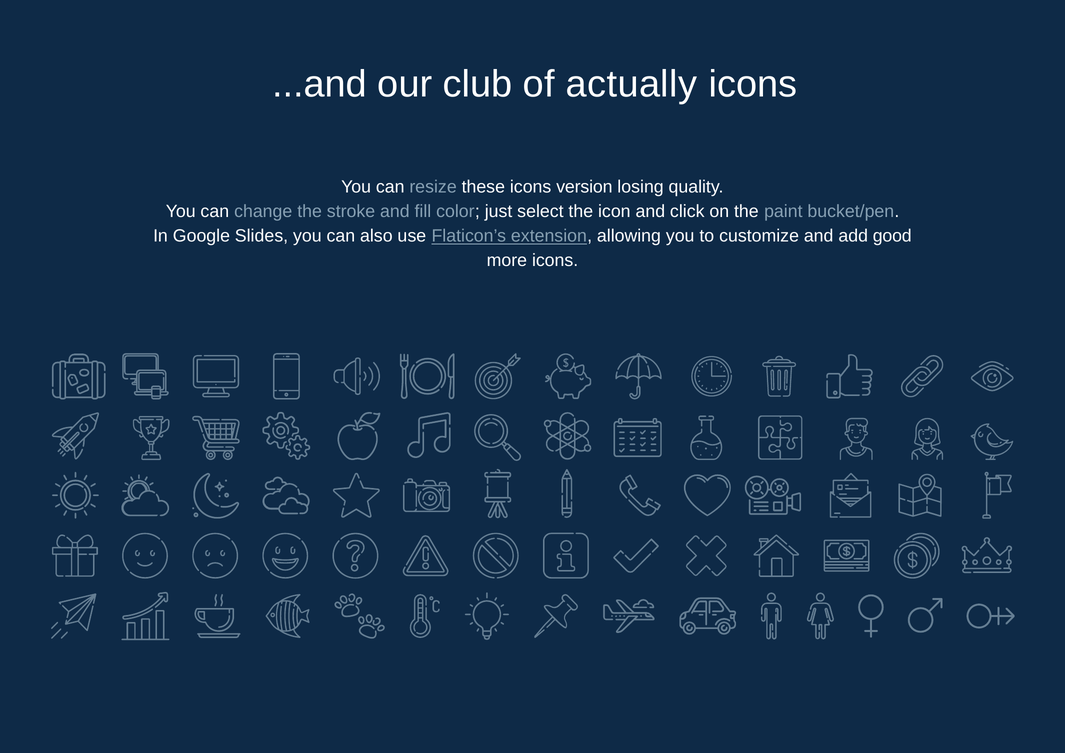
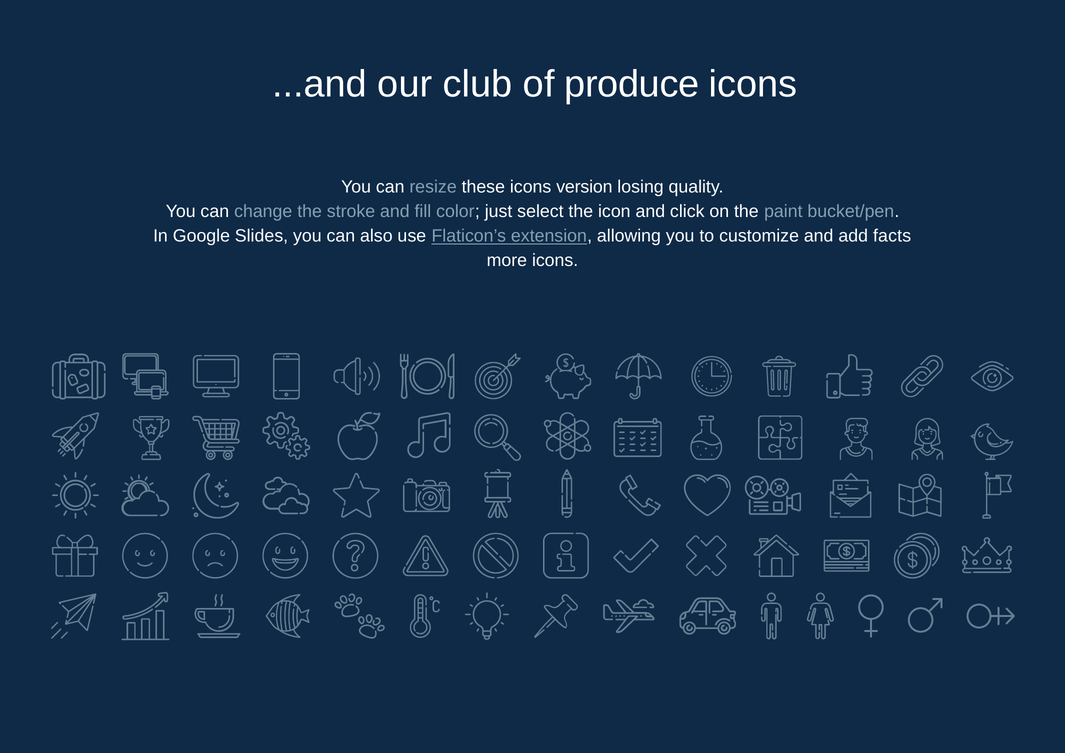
actually: actually -> produce (632, 84)
good: good -> facts (892, 236)
